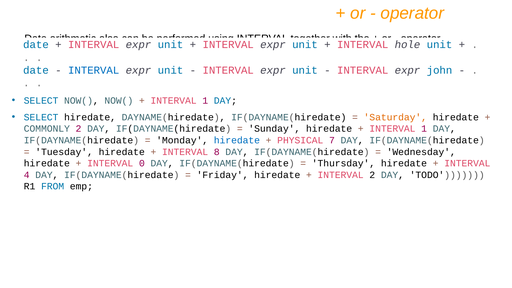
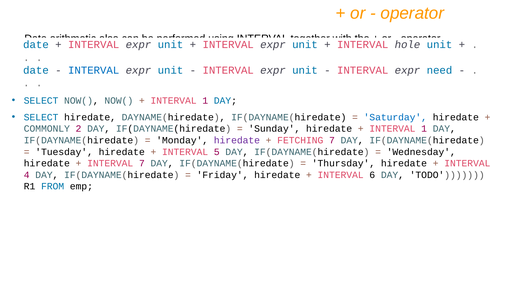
john: john -> need (439, 70)
Saturday colour: orange -> blue (395, 117)
hiredate colour: blue -> purple (237, 140)
PHYSICAL: PHYSICAL -> FETCHING (300, 140)
8: 8 -> 5 (217, 152)
INTERVAL 0: 0 -> 7 (142, 163)
INTERVAL 2: 2 -> 6 (372, 175)
